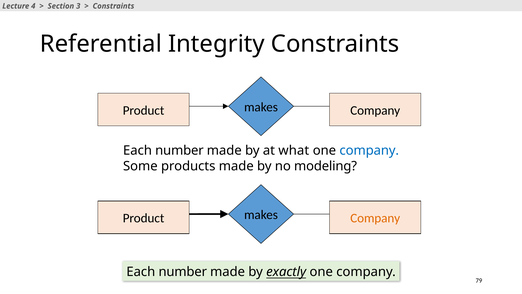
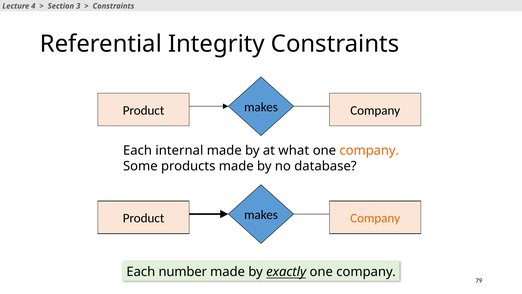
number: number -> internal (179, 150)
company colour: blue -> orange (369, 150)
modeling: modeling -> database (325, 166)
